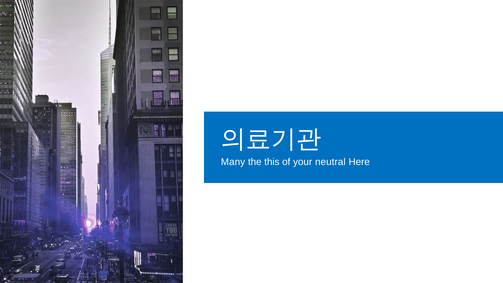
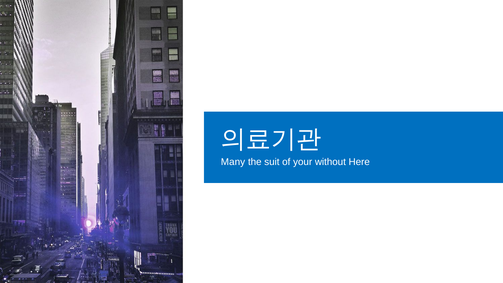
this: this -> suit (272, 162)
neutral: neutral -> without (330, 162)
